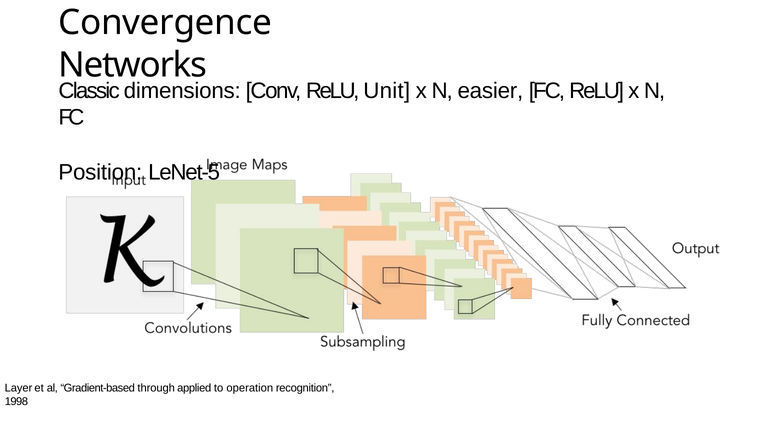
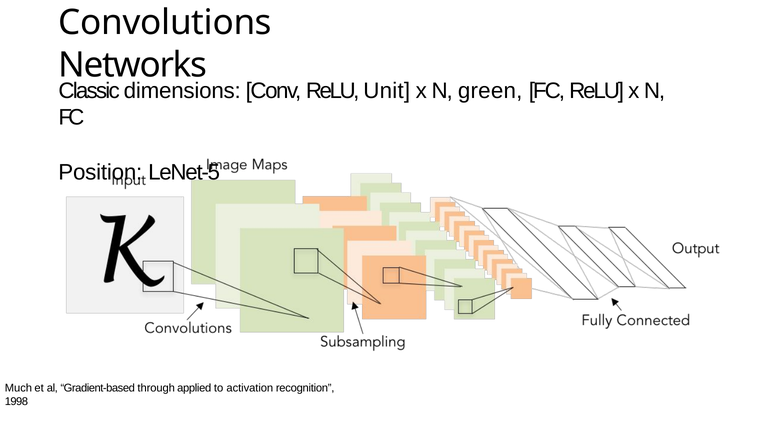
Convergence: Convergence -> Convolutions (165, 23)
easier: easier -> green (490, 91)
Layer: Layer -> Much (18, 387)
operation: operation -> activation (250, 387)
